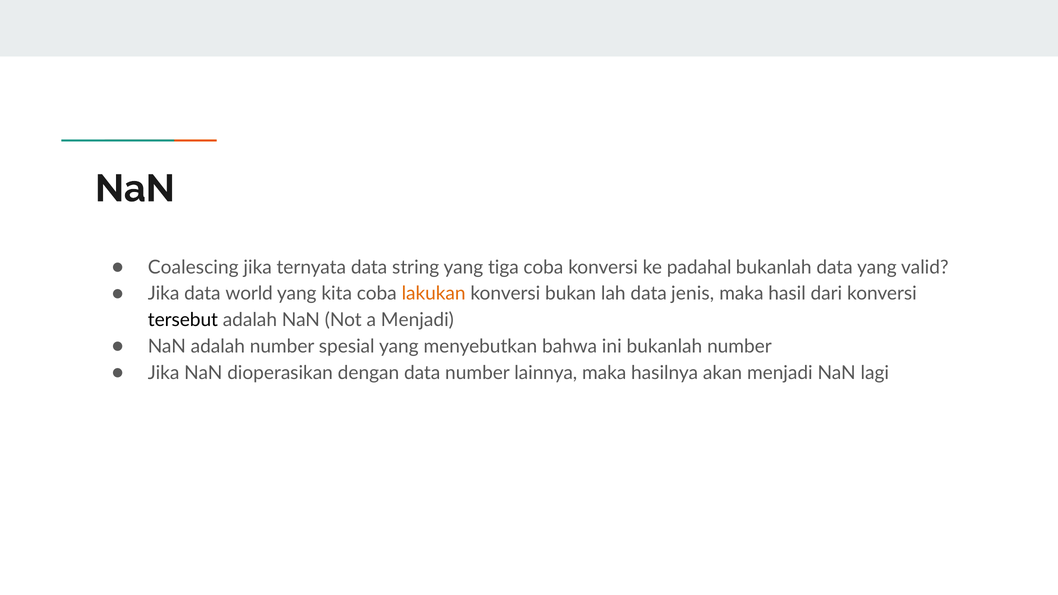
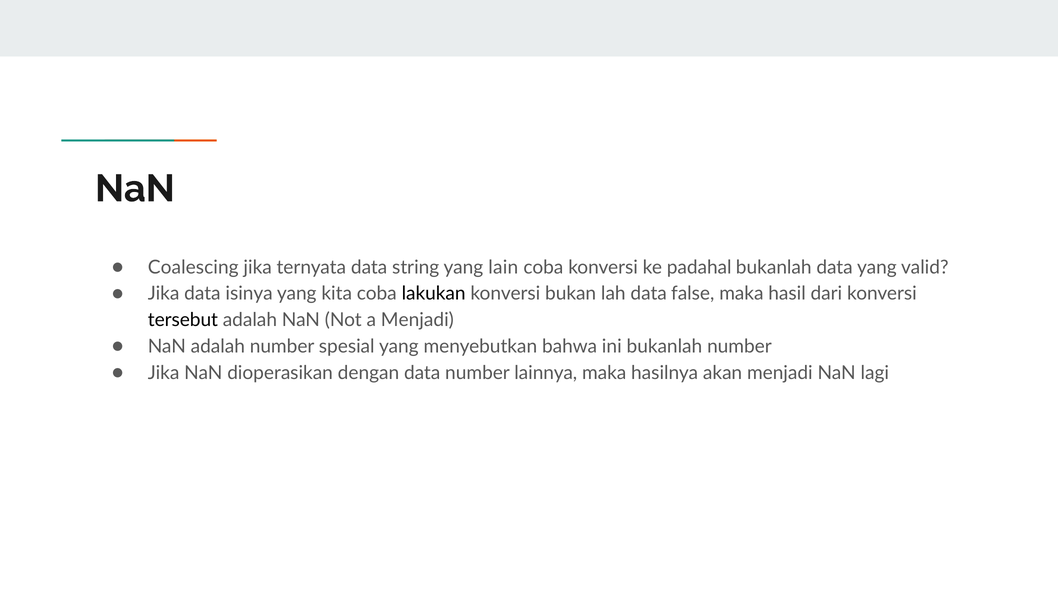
tiga: tiga -> lain (503, 267)
world: world -> isinya (249, 294)
lakukan colour: orange -> black (434, 294)
jenis: jenis -> false (693, 294)
